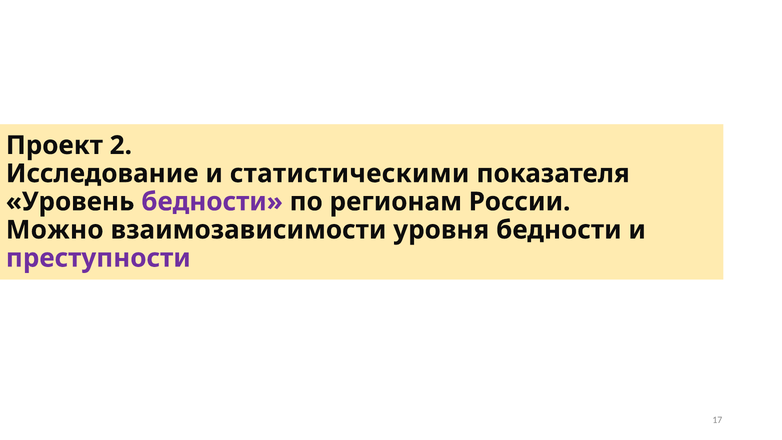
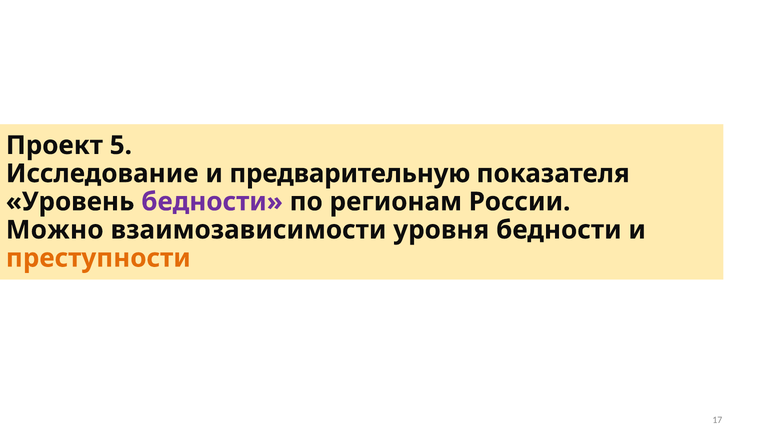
2: 2 -> 5 (121, 145)
статистическими: статистическими -> предварительную (350, 174)
преступности colour: purple -> orange (98, 258)
